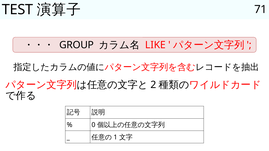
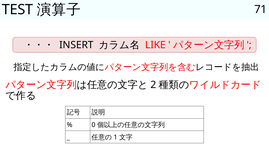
GROUP: GROUP -> INSERT (76, 45)
